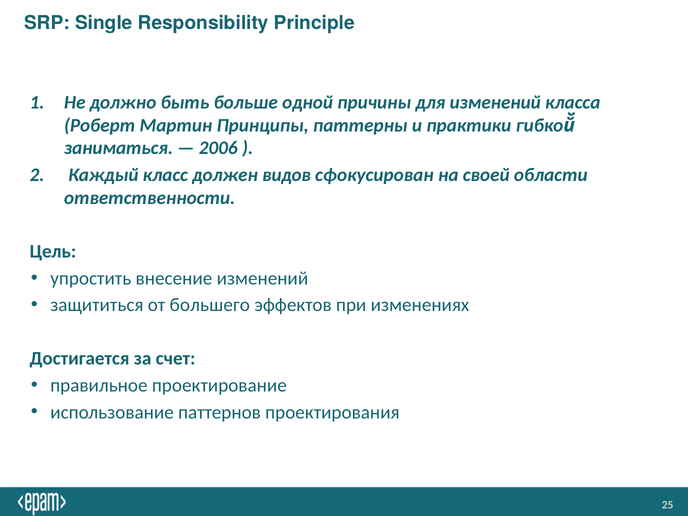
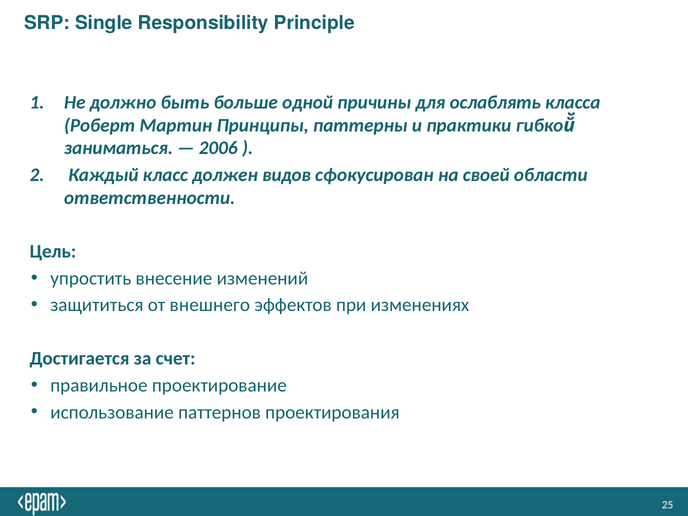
для изменений: изменений -> ослаблять (495, 102)
большего: большего -> внешнего (210, 305)
